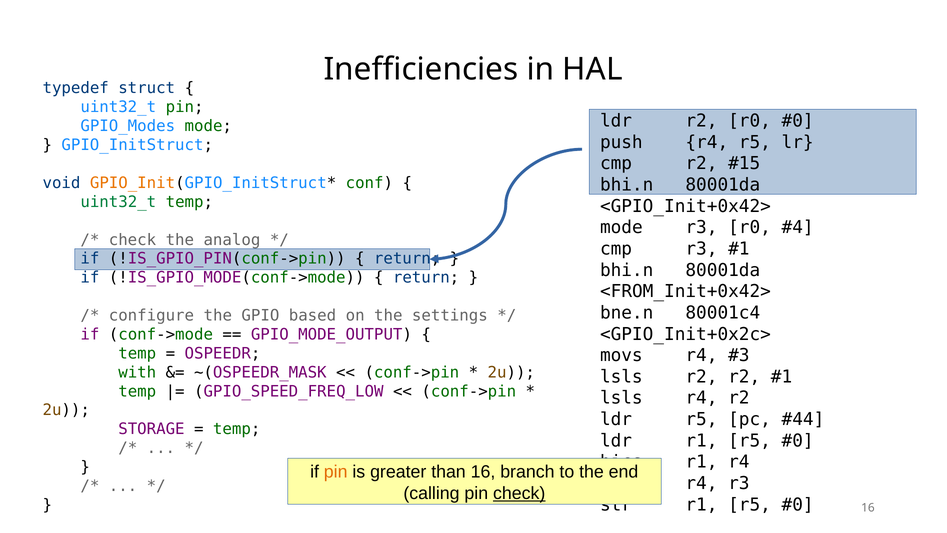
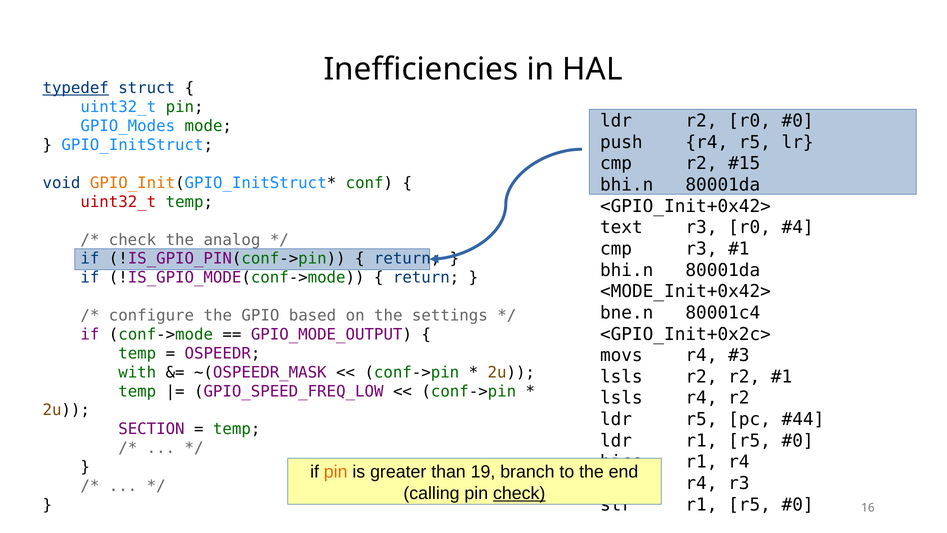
typedef underline: none -> present (76, 88)
uint32_t colour: green -> red (118, 202)
mode: mode -> text (621, 227)
<FROM_Init+0x42>: <FROM_Init+0x42> -> <MODE_Init+0x42> (685, 291)
STORAGE: STORAGE -> SECTION (151, 429)
than 16: 16 -> 19 (483, 472)
